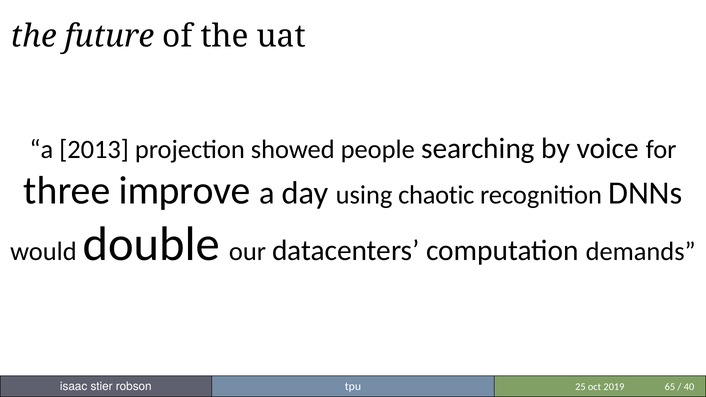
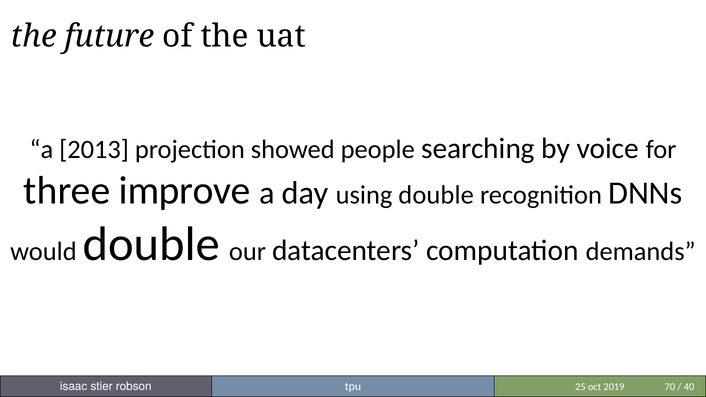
using chaotic: chaotic -> double (436, 195)
65: 65 -> 70 (670, 387)
